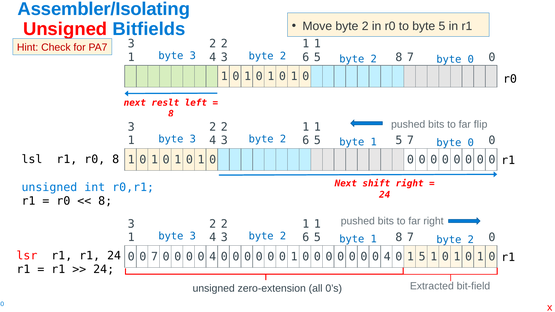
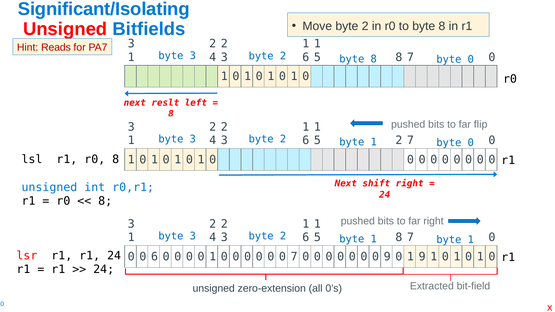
Assembler/Isolating: Assembler/Isolating -> Significant/Isolating (104, 9)
to byte 5: 5 -> 8 (442, 26)
Check: Check -> Reads (56, 47)
2: 2 -> 8 (374, 59)
5: 5 -> 2 (399, 141)
2: 2 -> 1 (471, 240)
0 7: 7 -> 6 (154, 257)
4: 4 -> 1 (213, 257)
0 0 1: 1 -> 7 (294, 257)
4: 4 -> 9 (387, 257)
0 1 5: 5 -> 9 (422, 257)
